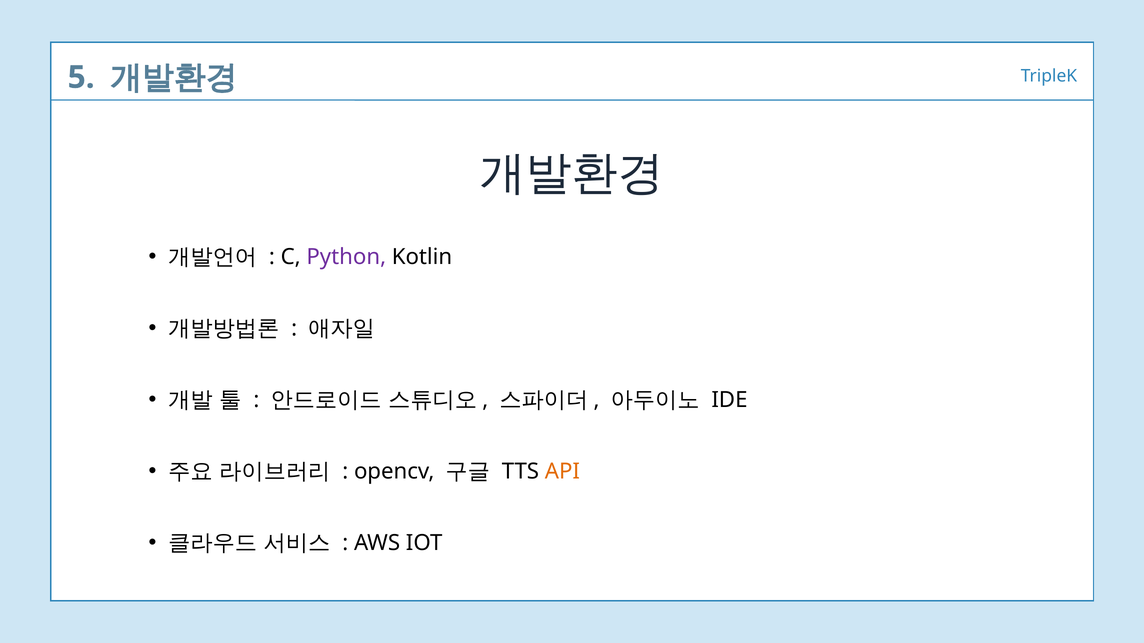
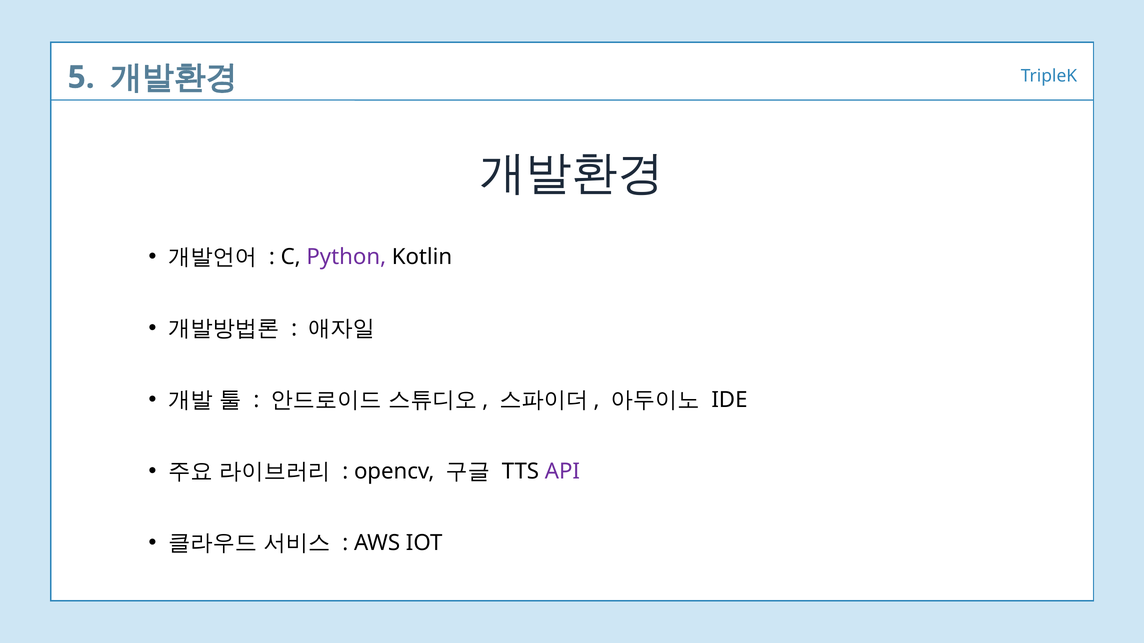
API colour: orange -> purple (562, 472)
